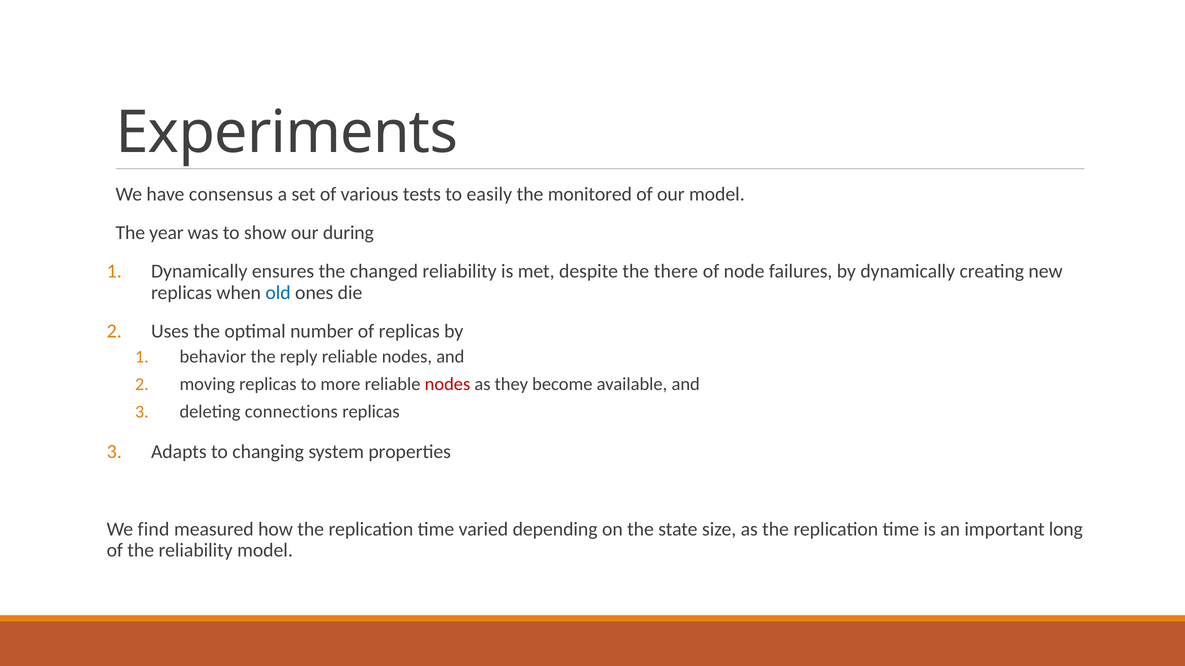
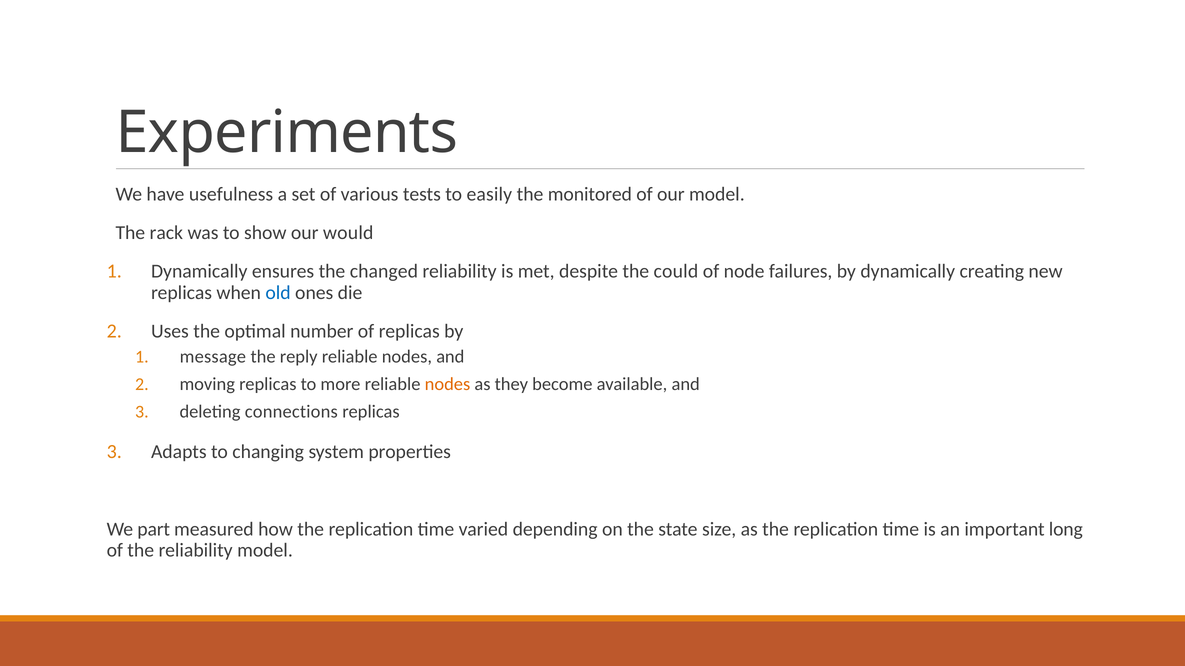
consensus: consensus -> usefulness (231, 194)
year: year -> rack (166, 233)
during: during -> would (348, 233)
there: there -> could (676, 272)
behavior: behavior -> message (213, 357)
nodes colour: red -> orange (447, 385)
find: find -> part (154, 530)
